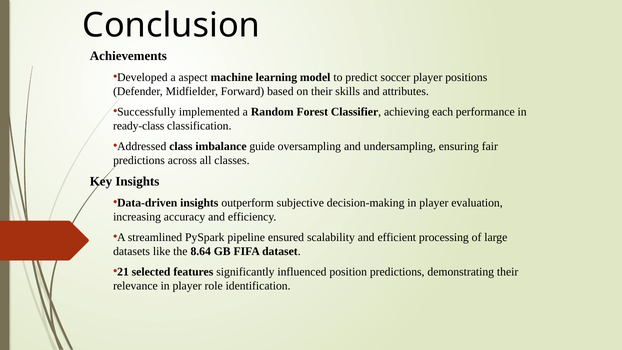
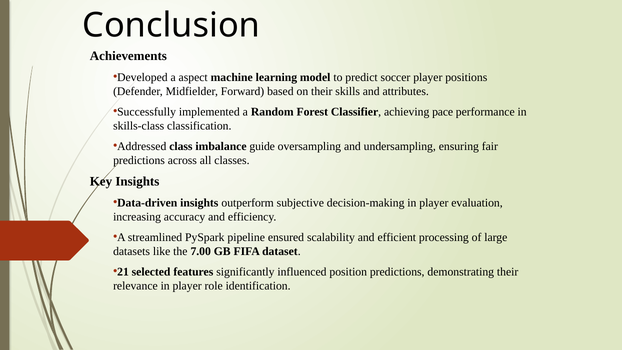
each: each -> pace (443, 112)
ready-class: ready-class -> skills-class (139, 126)
8.64: 8.64 -> 7.00 (201, 251)
